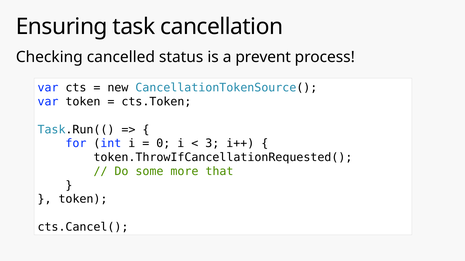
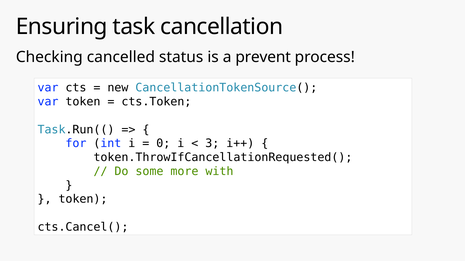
that: that -> with (219, 172)
